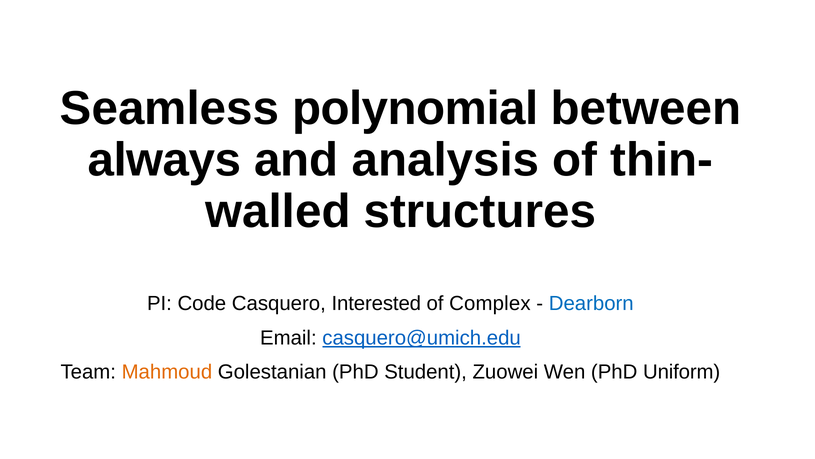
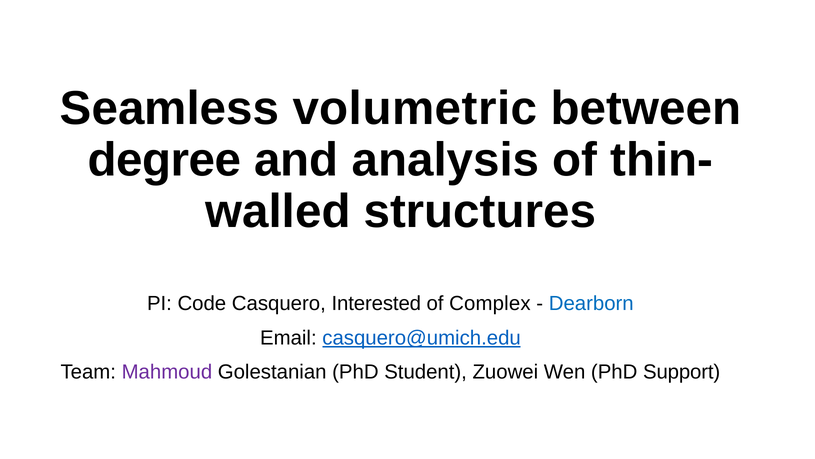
polynomial: polynomial -> volumetric (415, 108)
always: always -> degree (165, 160)
Mahmoud colour: orange -> purple (167, 372)
Uniform: Uniform -> Support (682, 372)
